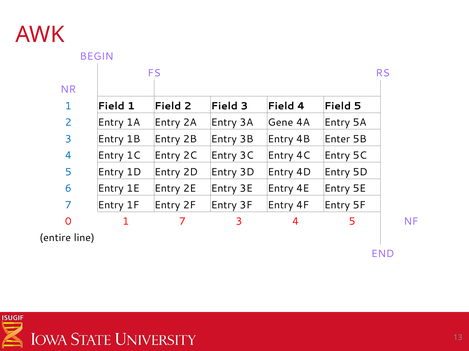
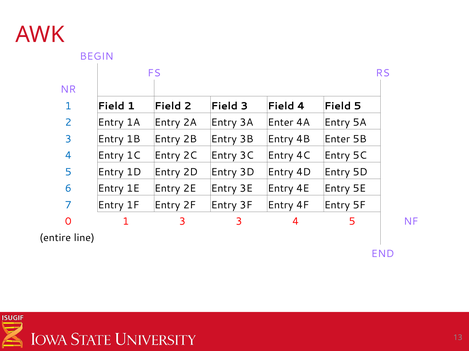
3A Gene: Gene -> Enter (281, 123)
1 7: 7 -> 3 (182, 222)
